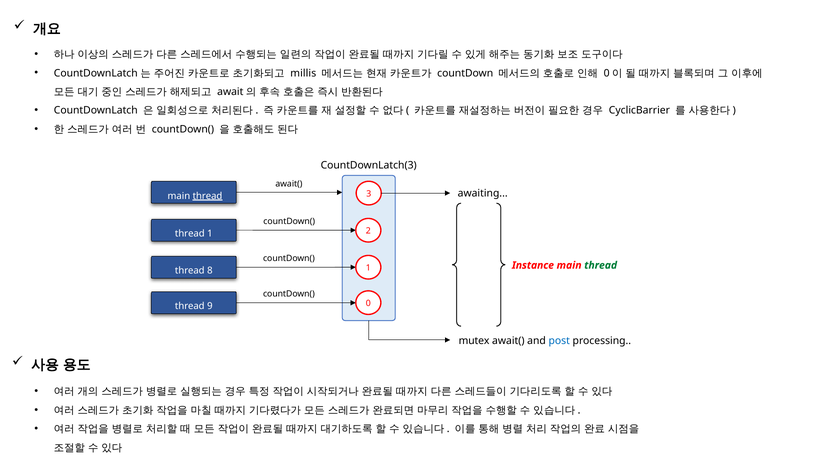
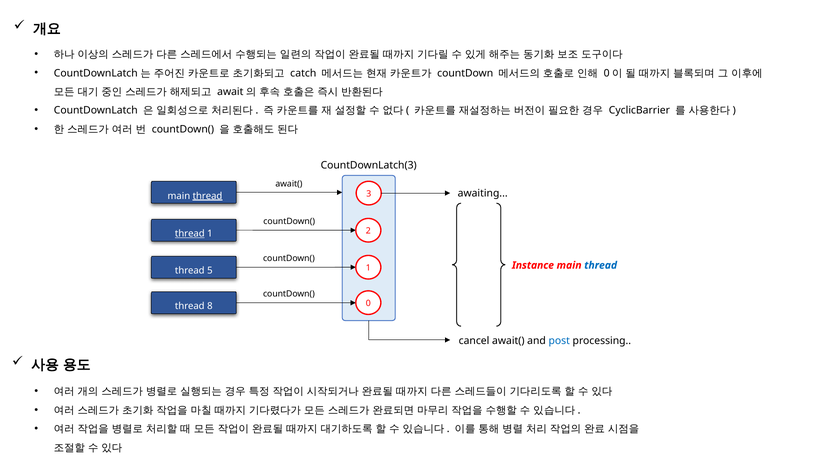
millis: millis -> catch (303, 73)
thread underline: none -> present (190, 233)
thread colour: green -> blue (601, 265)
8: 8 -> 5 (210, 270)
9: 9 -> 8 (210, 306)
mutex: mutex -> cancel (474, 340)
